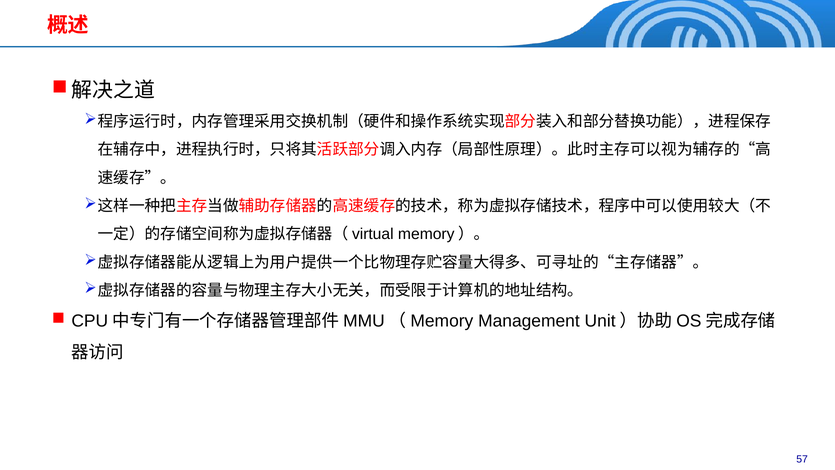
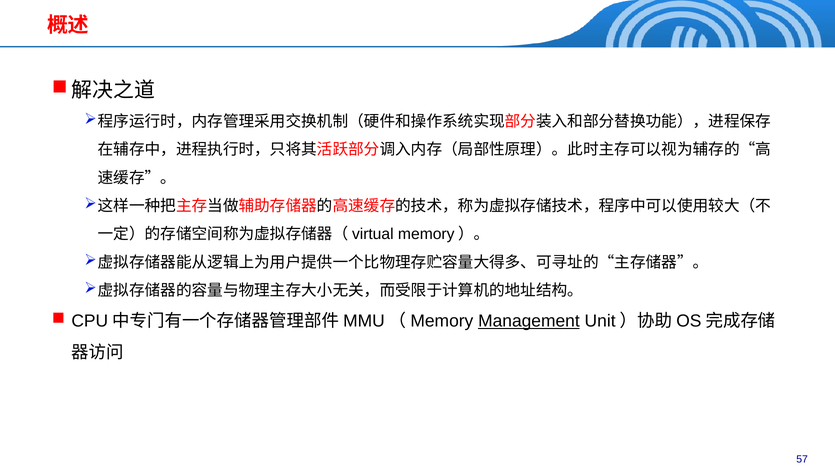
Management underline: none -> present (529, 321)
